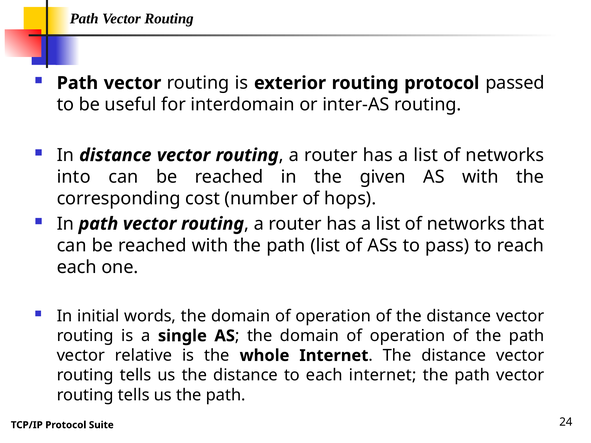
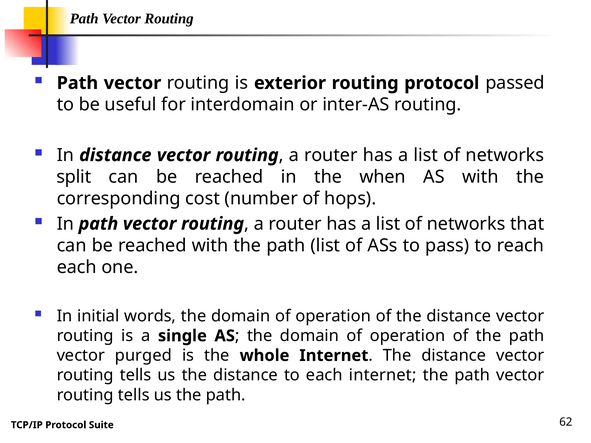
into: into -> split (74, 177)
given: given -> when (383, 177)
relative: relative -> purged (143, 356)
24: 24 -> 62 (566, 422)
